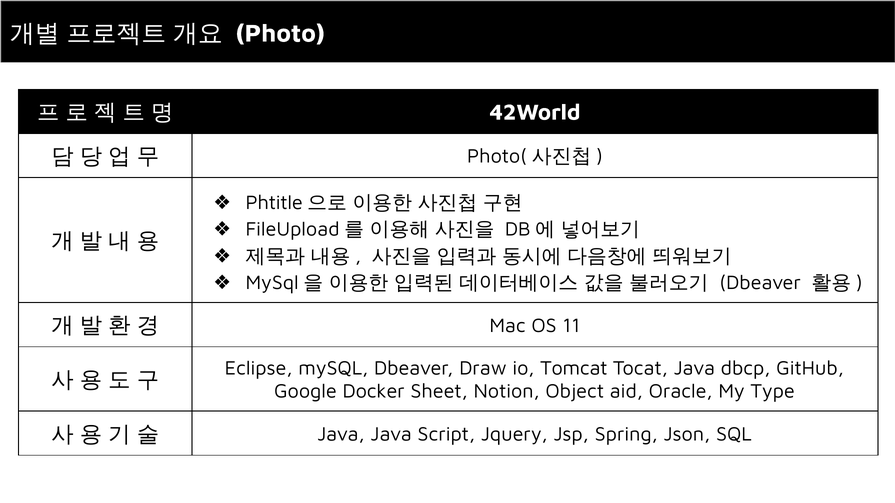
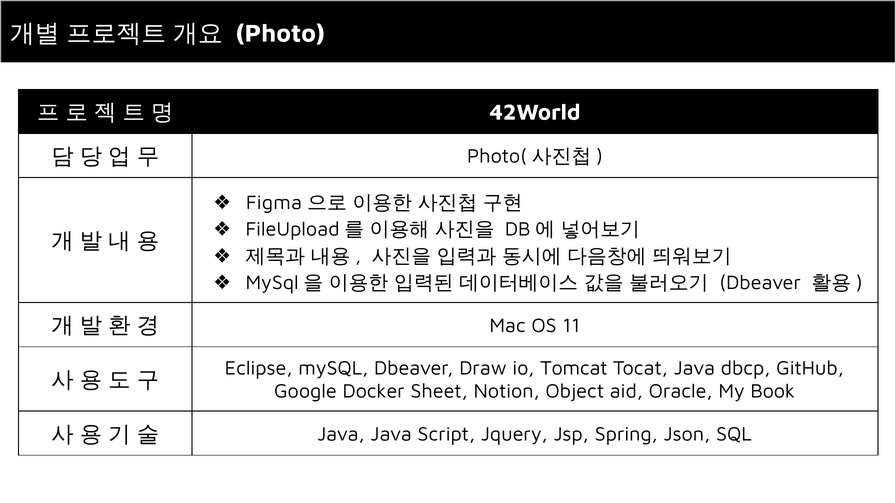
Phtitle: Phtitle -> Figma (274, 203)
Type: Type -> Book (773, 392)
